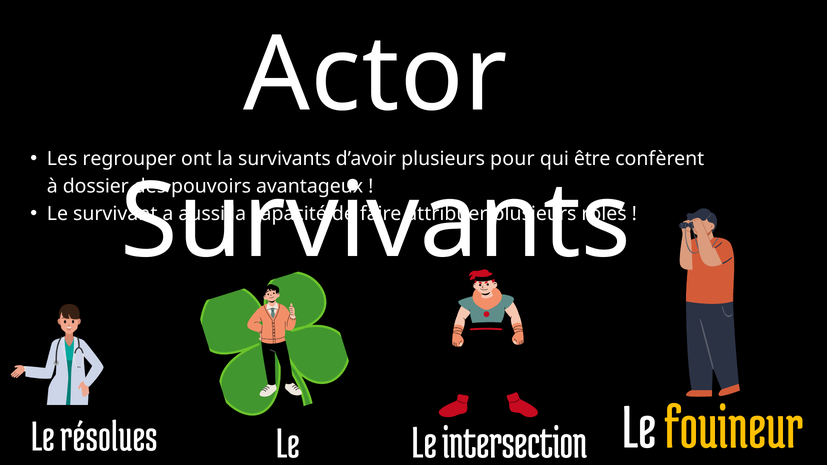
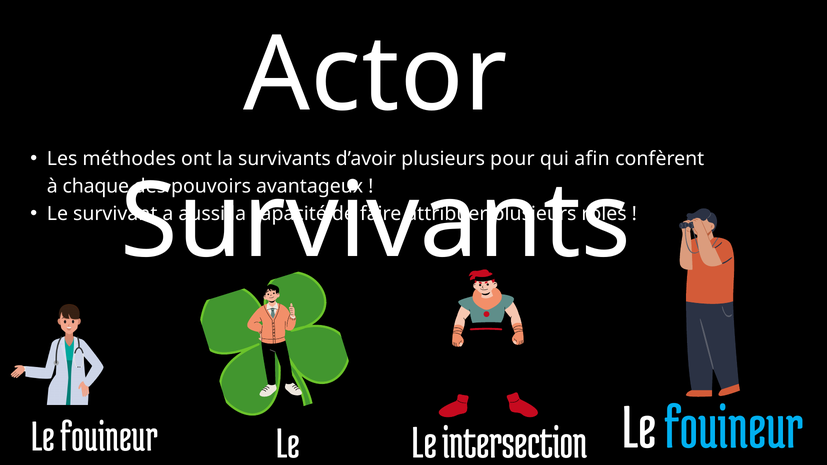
regrouper: regrouper -> méthodes (129, 159)
être: être -> afin (592, 159)
dossier: dossier -> chaque (96, 186)
fouineur colour: yellow -> light blue (734, 427)
résolues: résolues -> fouineur (109, 436)
